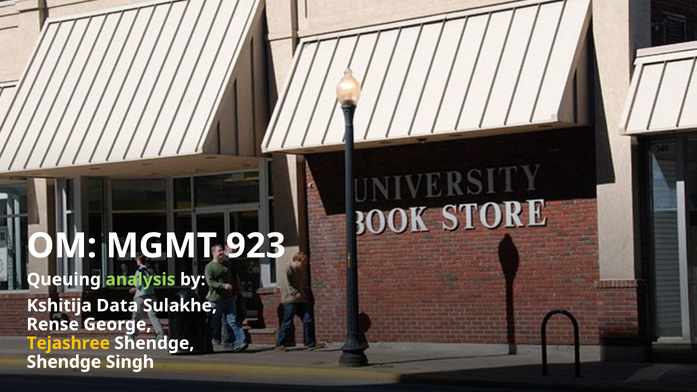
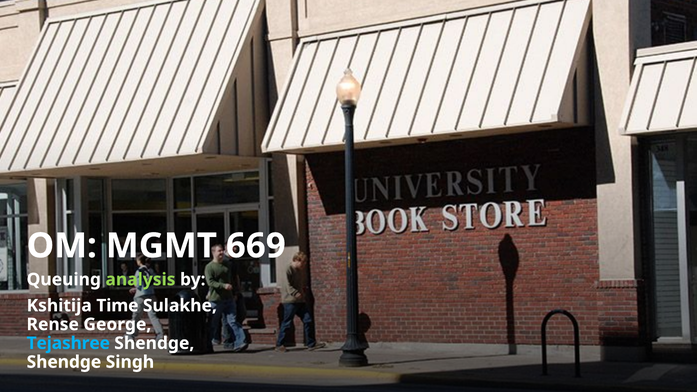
923: 923 -> 669 (256, 246)
Data: Data -> Time (117, 306)
Tejashree colour: yellow -> light blue (68, 343)
